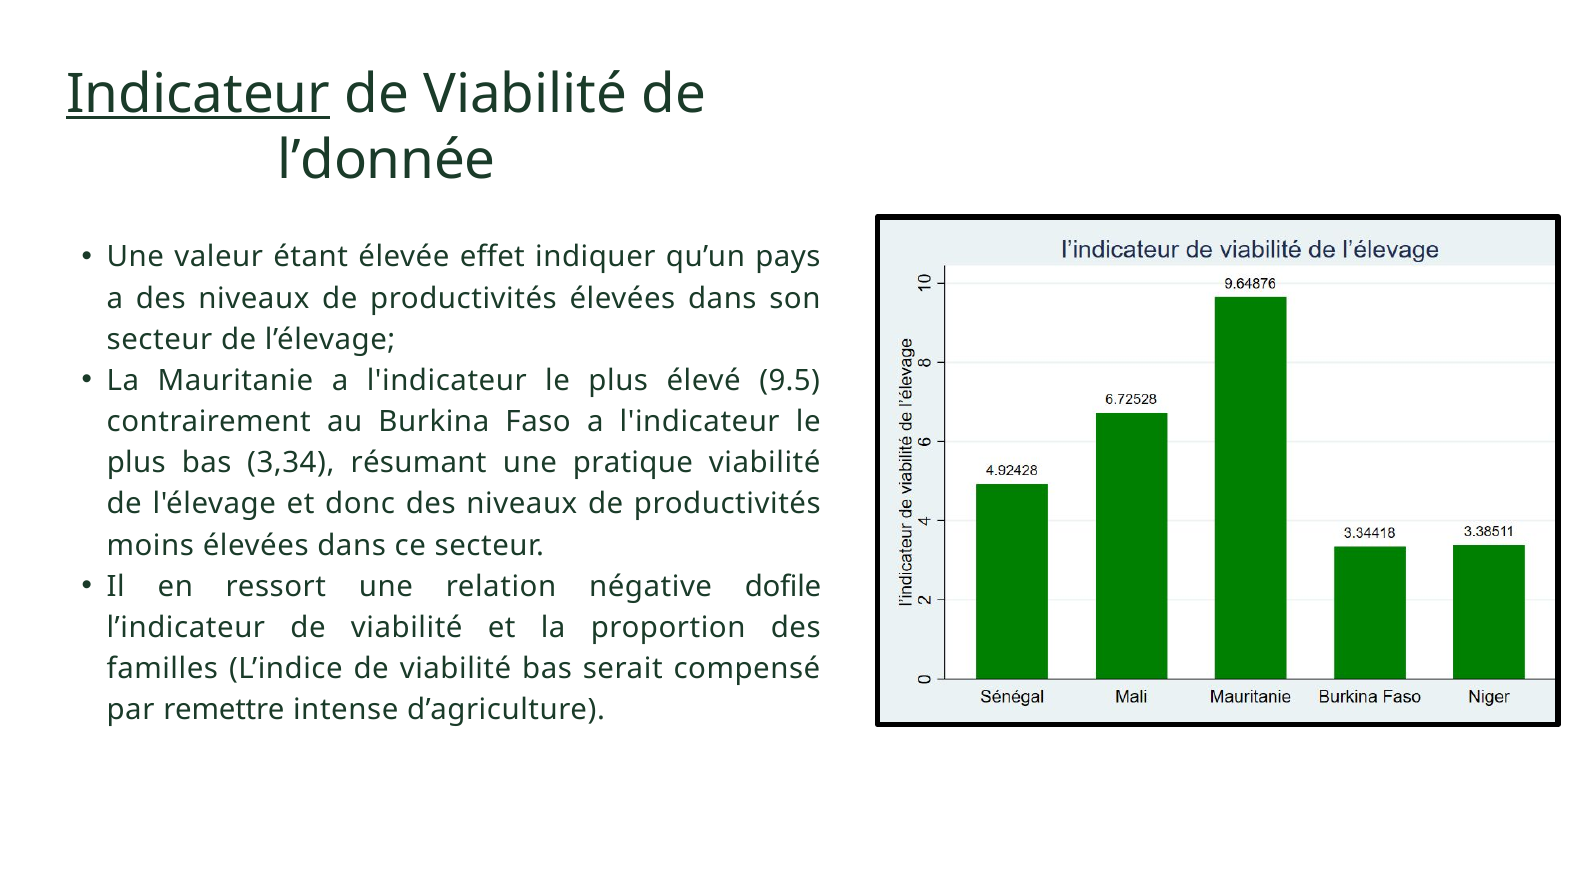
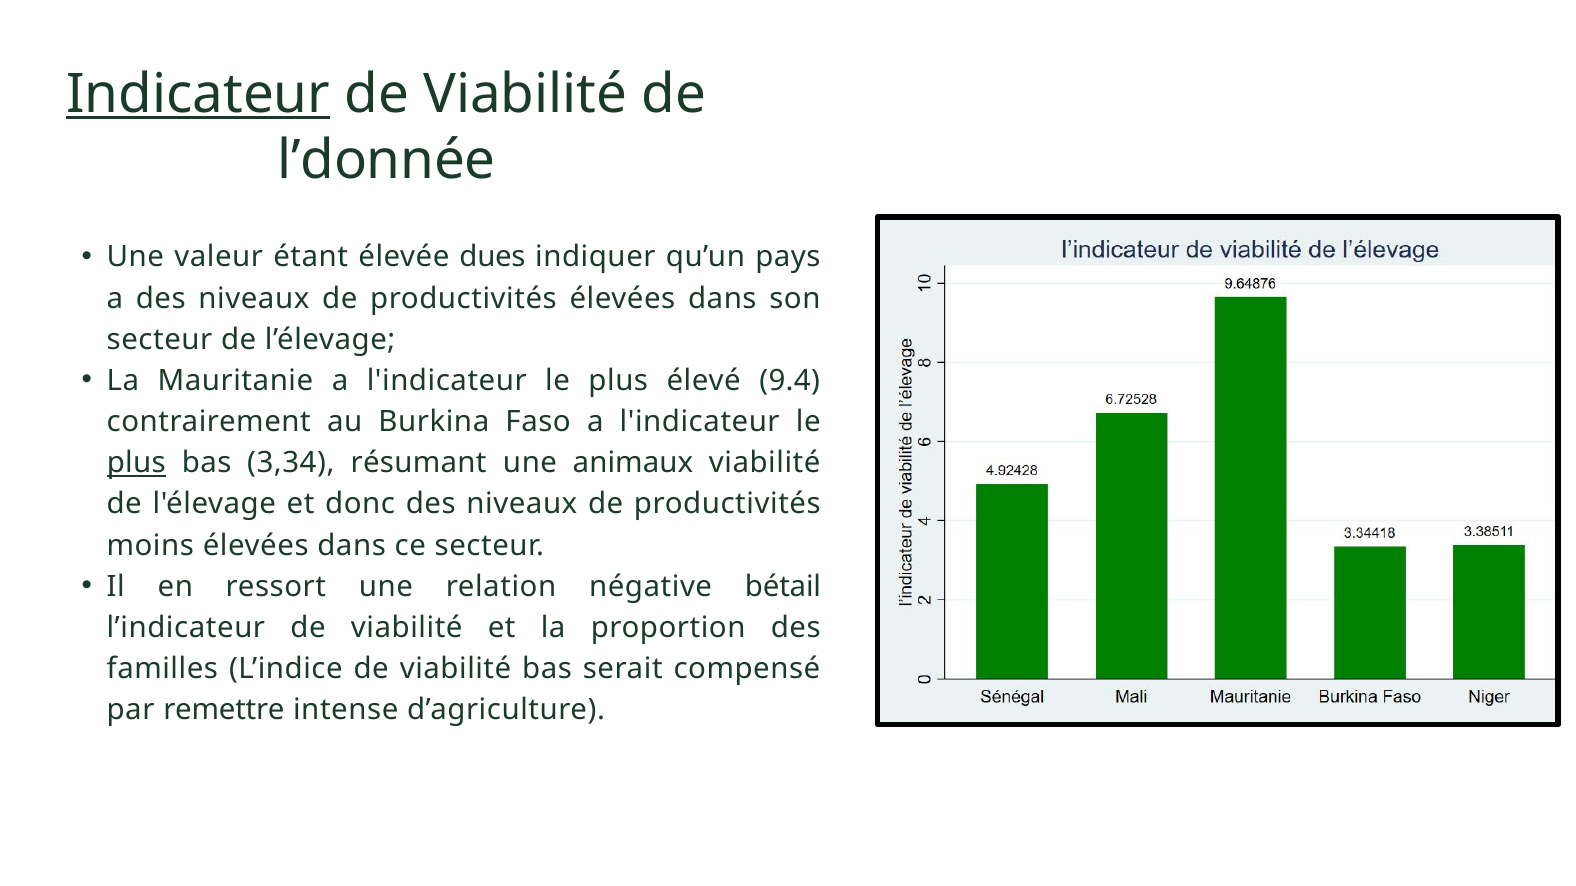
effet: effet -> dues (493, 257)
9.5: 9.5 -> 9.4 (790, 381)
plus underline: none -> present (136, 463)
pratique: pratique -> animaux (633, 463)
dofile: dofile -> bétail (783, 587)
